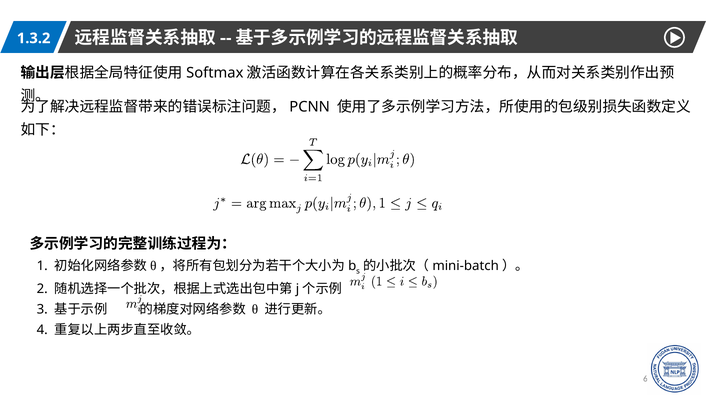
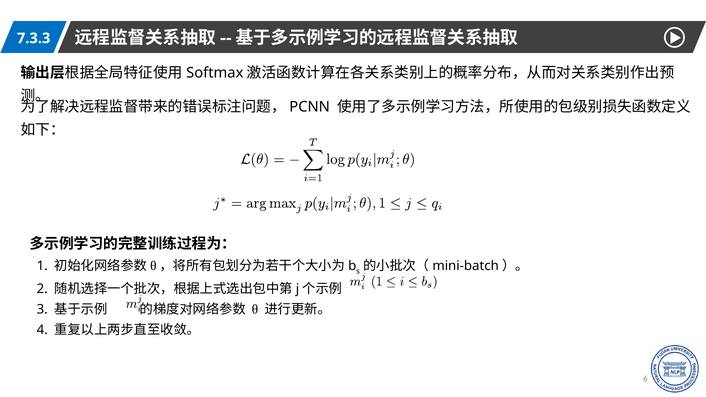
1.3.2: 1.3.2 -> 7.3.3 (34, 38)
